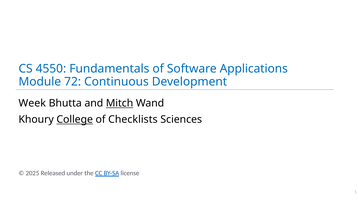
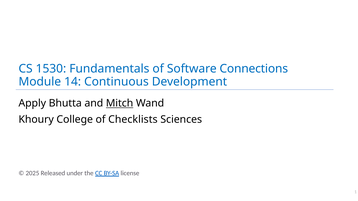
4550: 4550 -> 1530 (51, 69)
Applications: Applications -> Connections (254, 69)
72: 72 -> 14 (73, 82)
Week: Week -> Apply (32, 103)
College underline: present -> none (75, 120)
